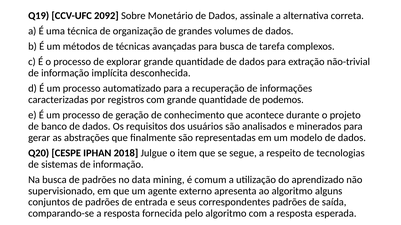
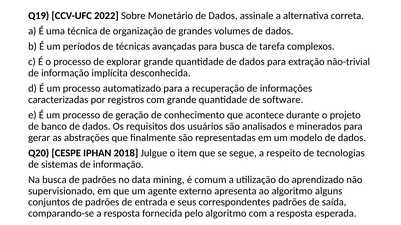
2092: 2092 -> 2022 (106, 16)
métodos: métodos -> períodos (82, 47)
podemos: podemos -> software (283, 100)
